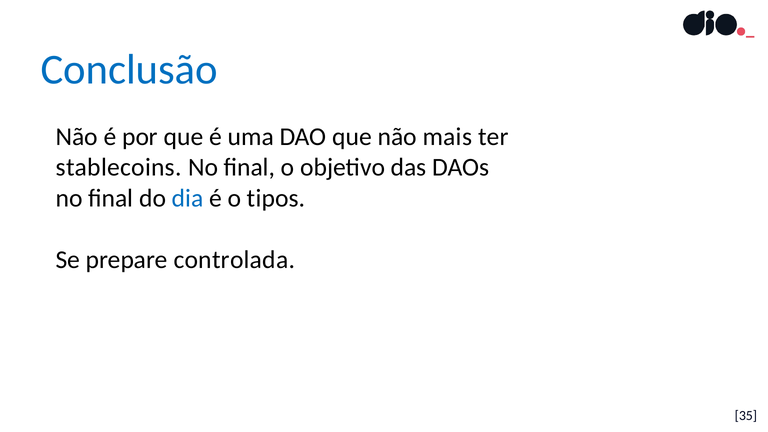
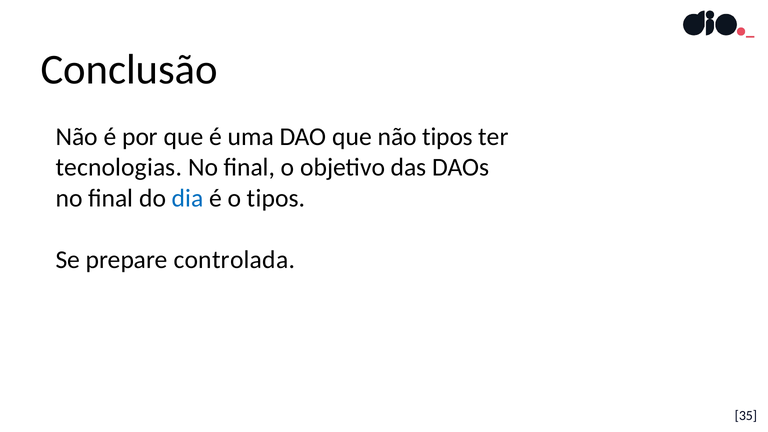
Conclusão colour: blue -> black (129, 70)
não mais: mais -> tipos (448, 137)
stablecoins: stablecoins -> tecnologias (119, 167)
